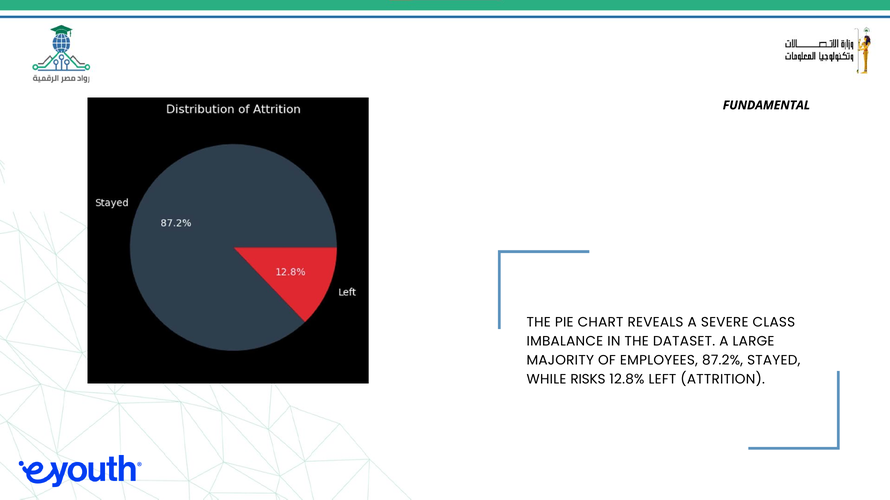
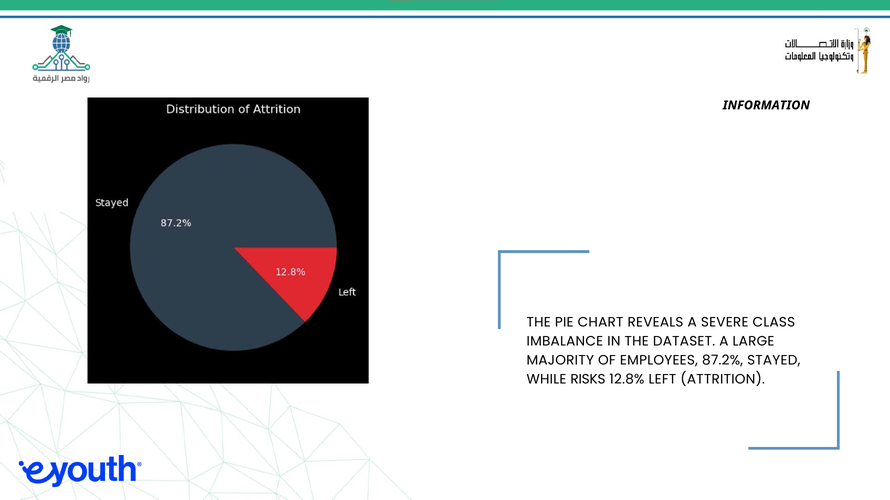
FUNDAMENTAL: FUNDAMENTAL -> INFORMATION (766, 105)
